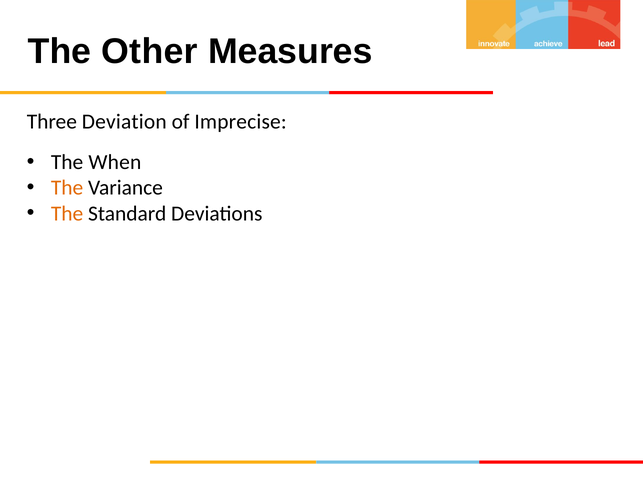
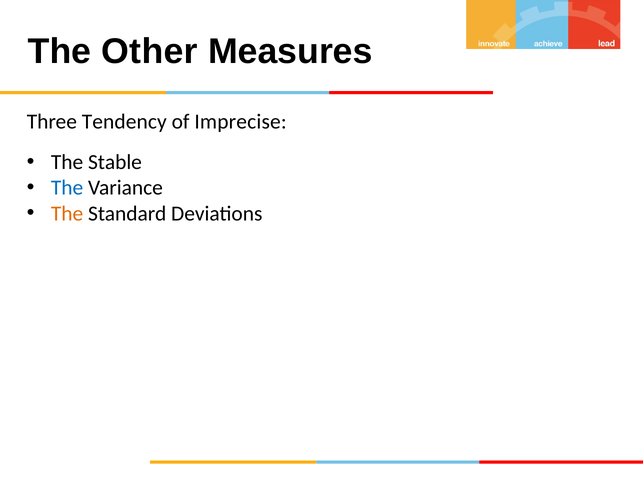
Deviation: Deviation -> Tendency (124, 122)
When: When -> Stable (115, 162)
The colour: orange -> blue (67, 188)
